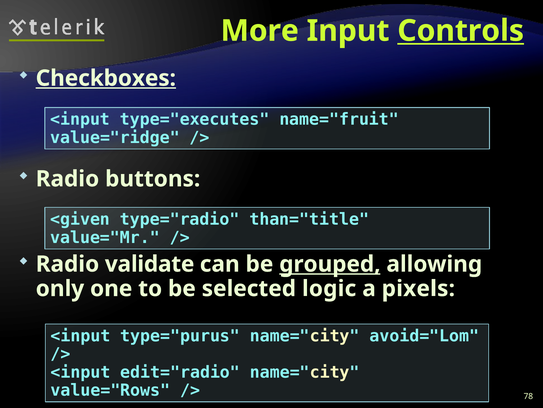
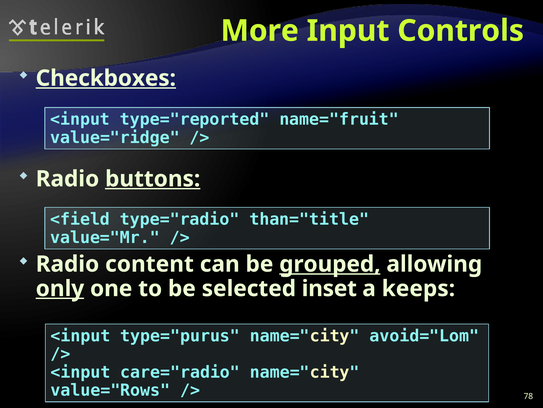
Controls underline: present -> none (461, 31)
type="executes: type="executes -> type="reported (195, 119)
buttons underline: none -> present (153, 179)
<given: <given -> <field (80, 219)
validate: validate -> content (149, 264)
only underline: none -> present (60, 288)
logic: logic -> inset (329, 288)
pixels: pixels -> keeps (418, 288)
edit="radio: edit="radio -> care="radio (180, 372)
